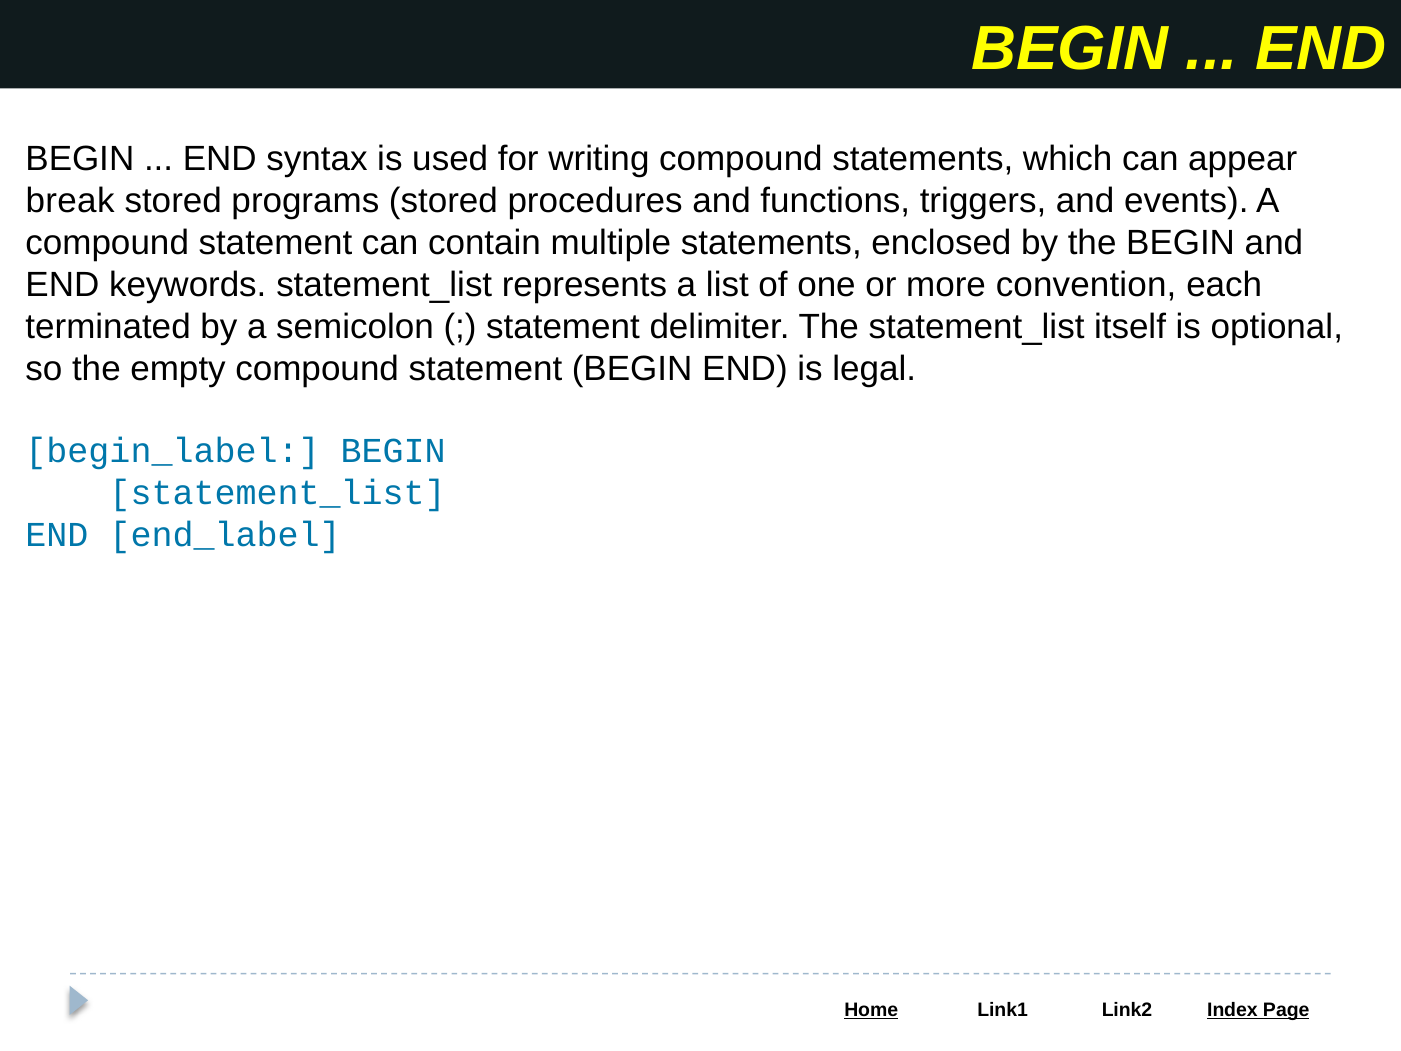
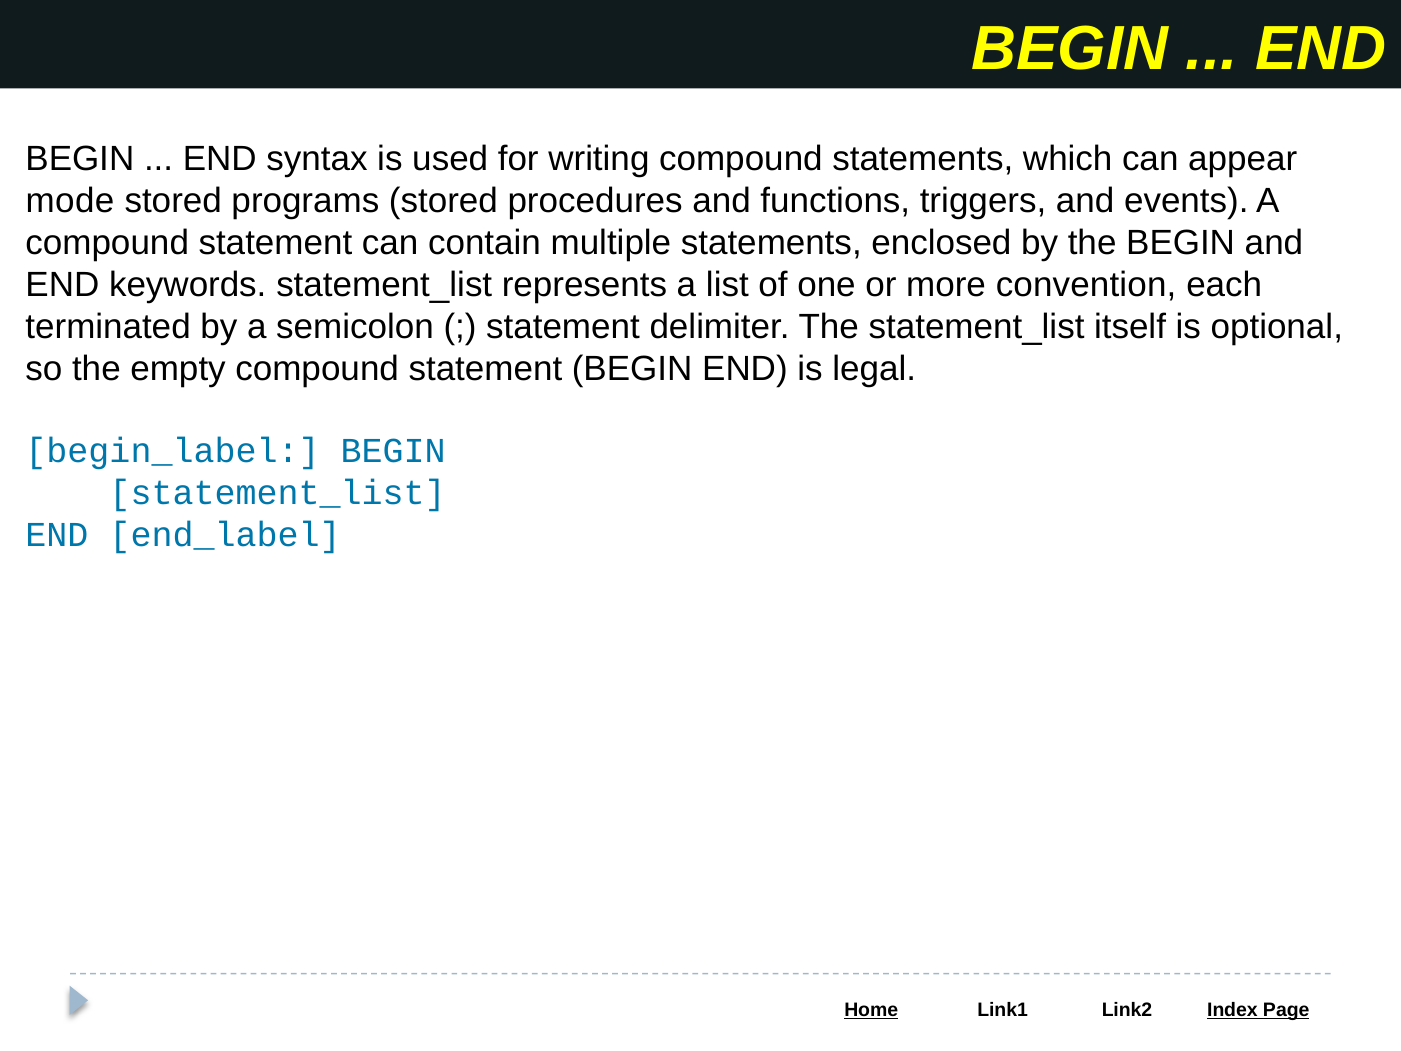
break: break -> mode (70, 201)
